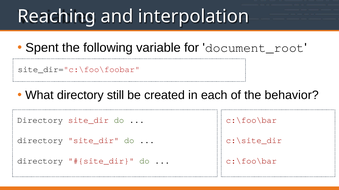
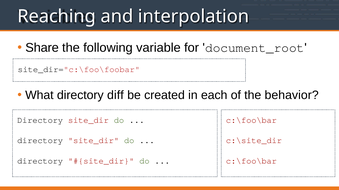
Spent: Spent -> Share (42, 48)
still: still -> diff (115, 96)
